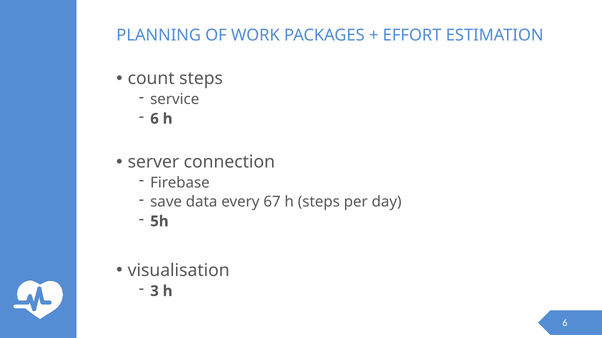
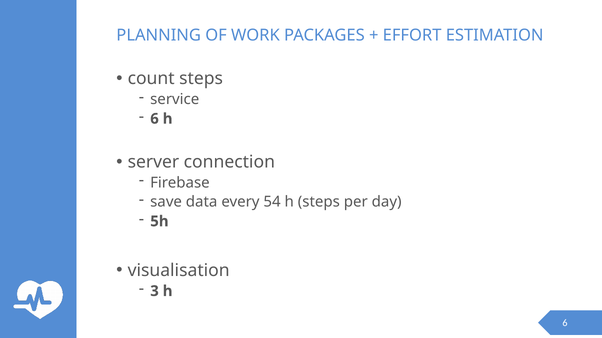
67: 67 -> 54 (272, 202)
